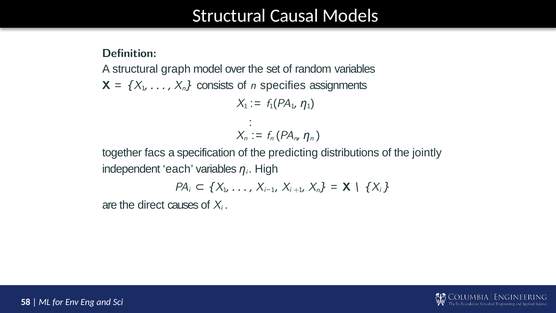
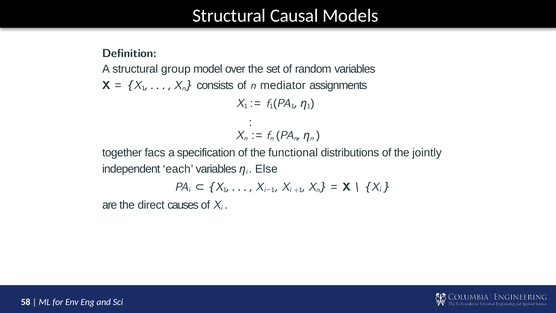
graph: graph -> group (176, 69)
specifies: specifies -> mediator (283, 85)
predicting: predicting -> functional (293, 153)
High: High -> Else (266, 169)
